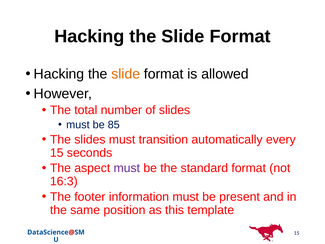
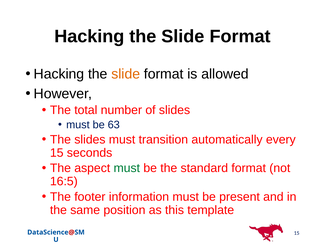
85: 85 -> 63 (114, 125)
must colour: purple -> green (127, 168)
16:3: 16:3 -> 16:5 (64, 181)
